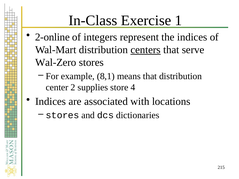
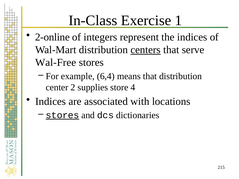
Wal-Zero: Wal-Zero -> Wal-Free (56, 63)
8,1: 8,1 -> 6,4 (106, 76)
stores underline: none -> present (62, 115)
